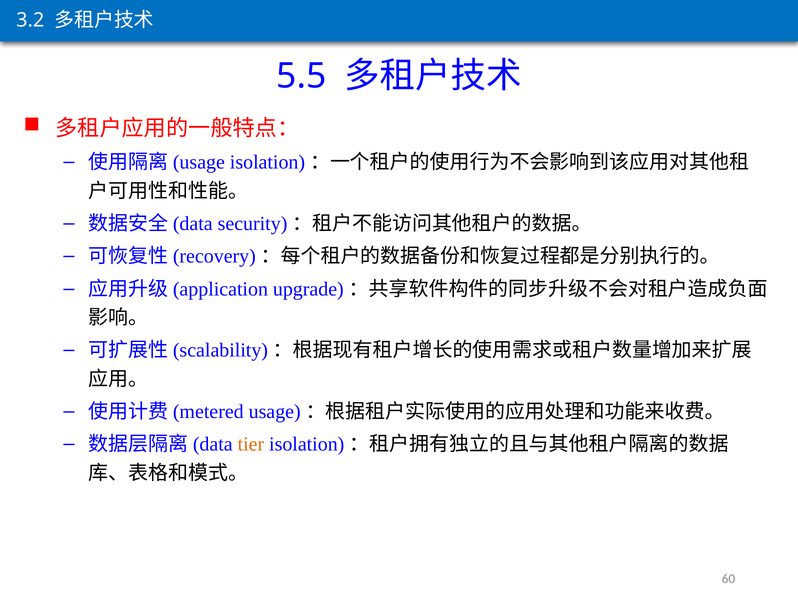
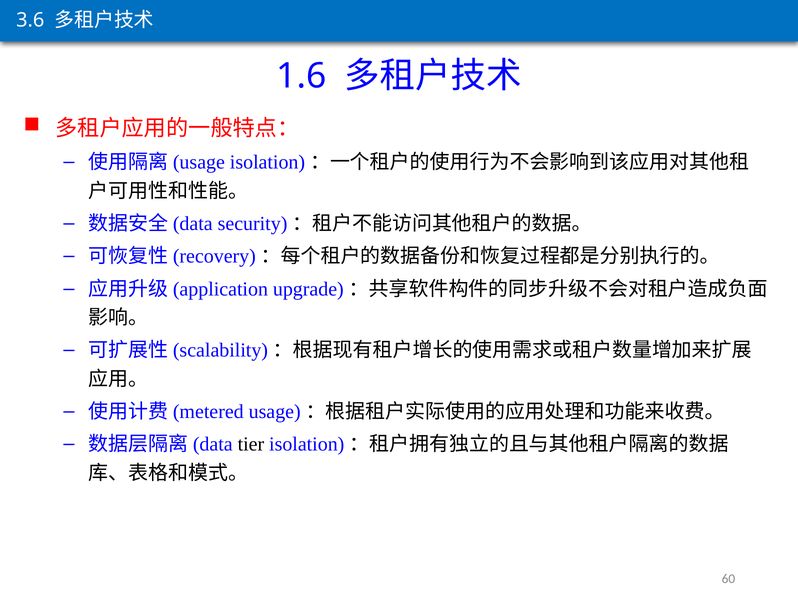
3.2: 3.2 -> 3.6 (30, 20)
5.5: 5.5 -> 1.6 (301, 76)
tier colour: orange -> black (251, 445)
